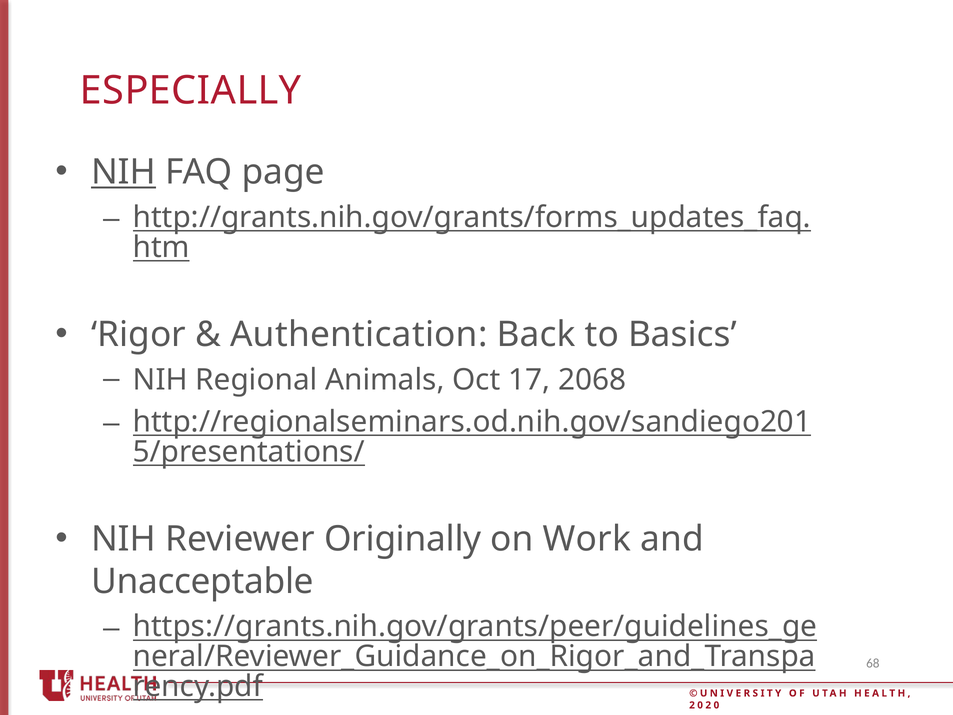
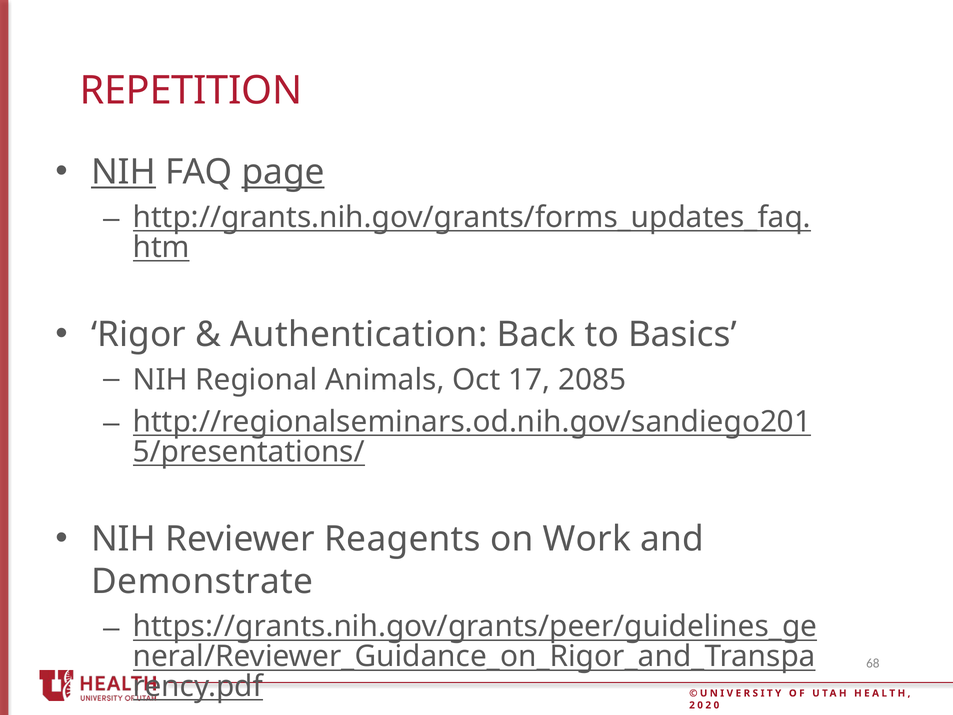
ESPECIALLY: ESPECIALLY -> REPETITION (191, 91)
page underline: none -> present (283, 172)
2068: 2068 -> 2085 (592, 380)
Originally: Originally -> Reagents (402, 539)
Unacceptable: Unacceptable -> Demonstrate (202, 581)
